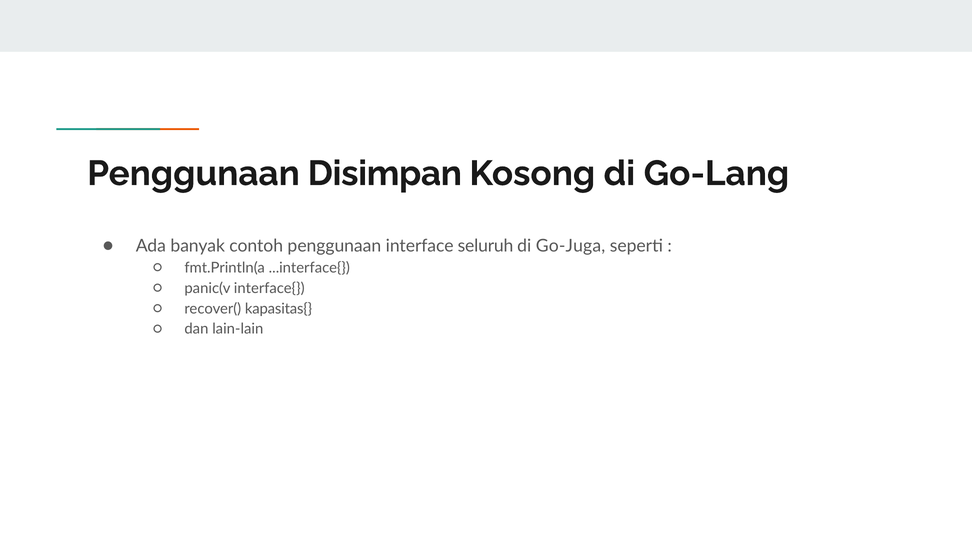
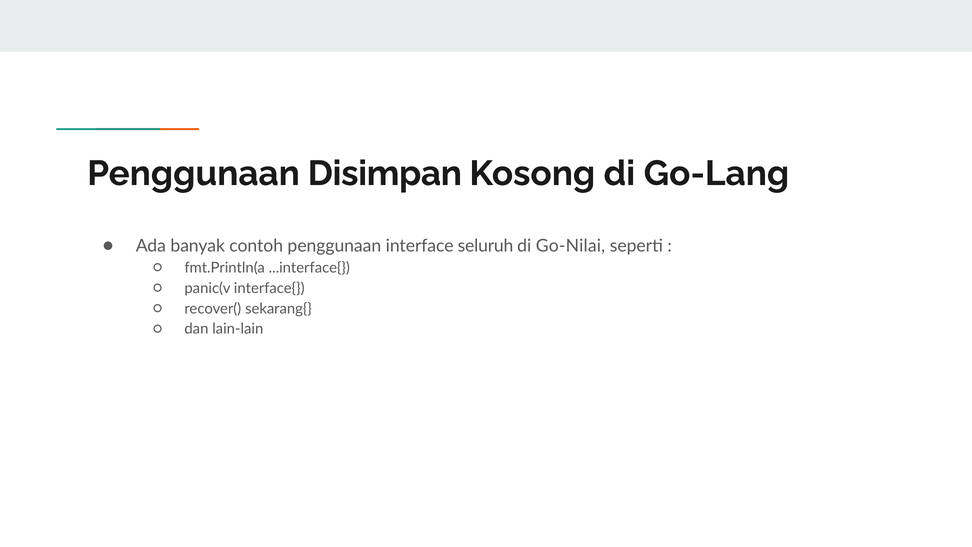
Go-Juga: Go-Juga -> Go-Nilai (571, 246)
kapasitas{: kapasitas{ -> sekarang{ (278, 308)
